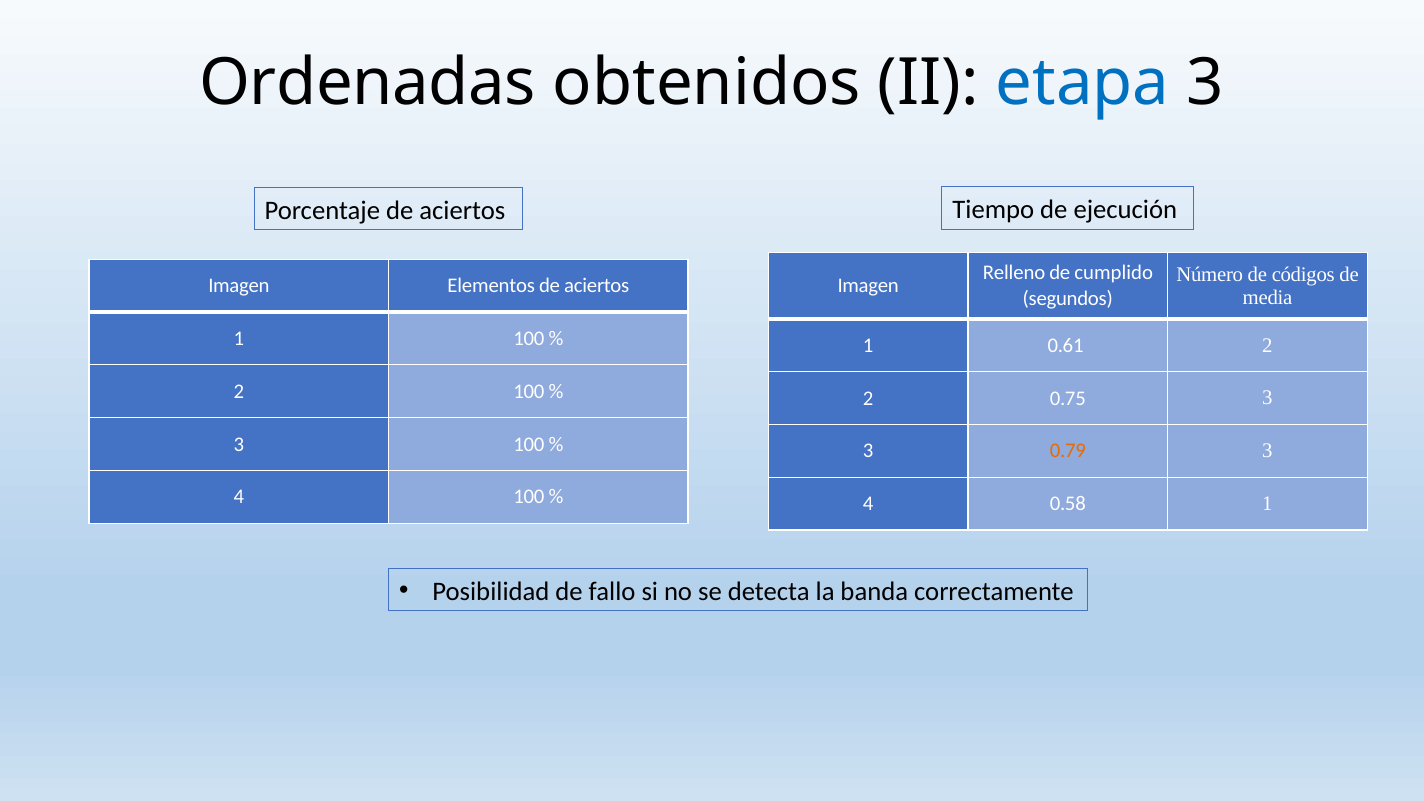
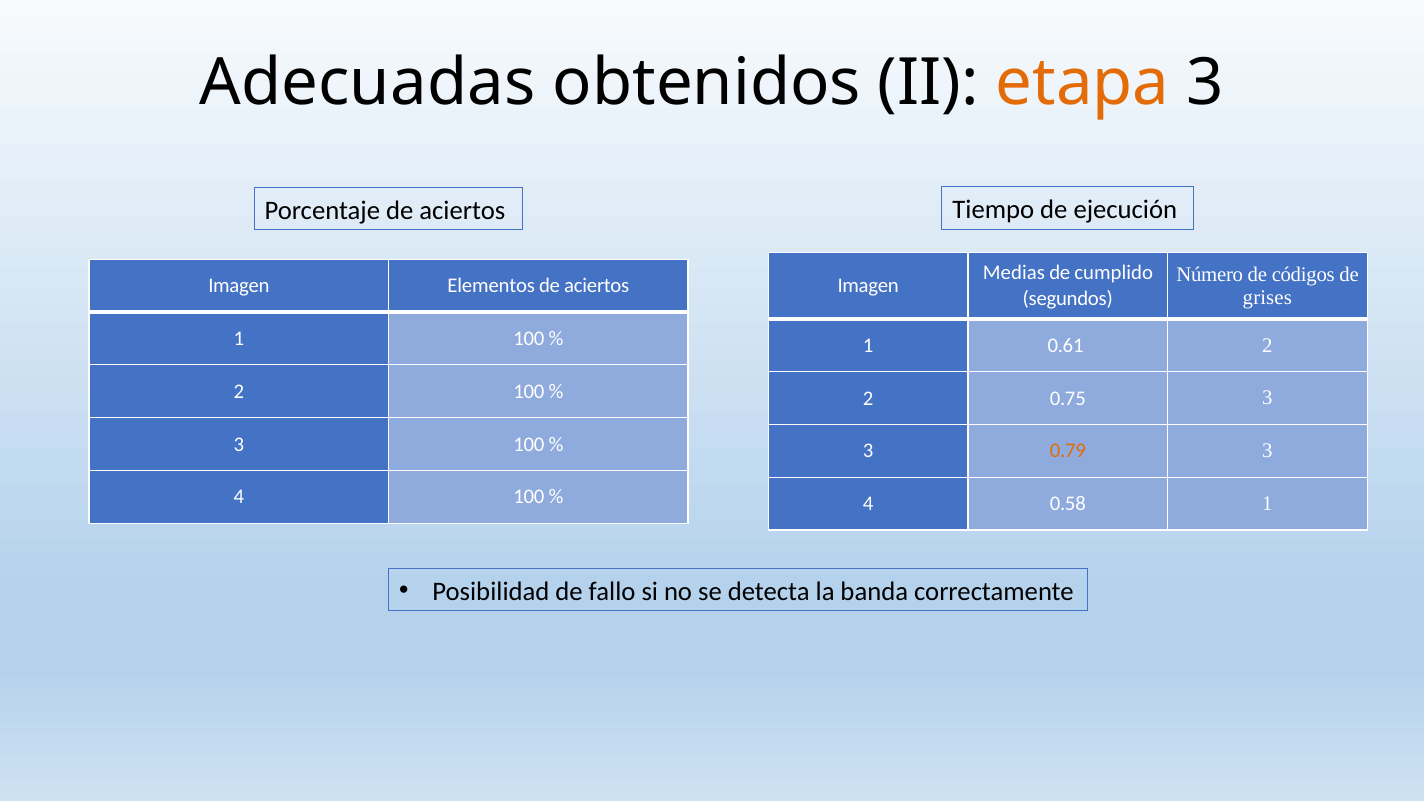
Ordenadas: Ordenadas -> Adecuadas (367, 83)
etapa colour: blue -> orange (1083, 83)
Relleno: Relleno -> Medias (1014, 273)
media: media -> grises (1267, 297)
